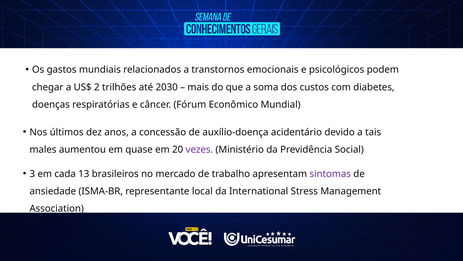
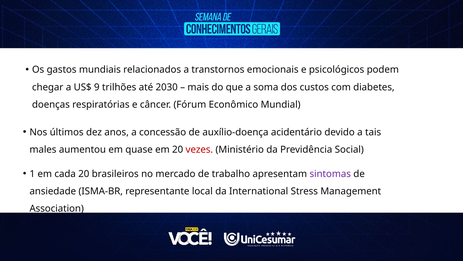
2: 2 -> 9 (97, 87)
vezes colour: purple -> red (199, 149)
3: 3 -> 1 (32, 174)
cada 13: 13 -> 20 (84, 174)
